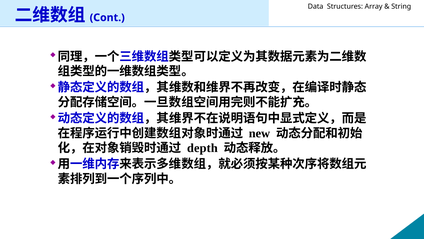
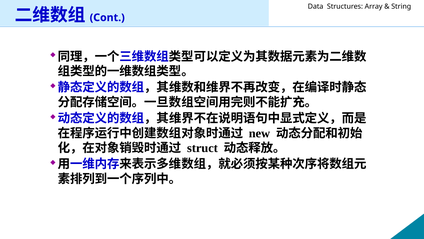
depth: depth -> struct (202, 148)
